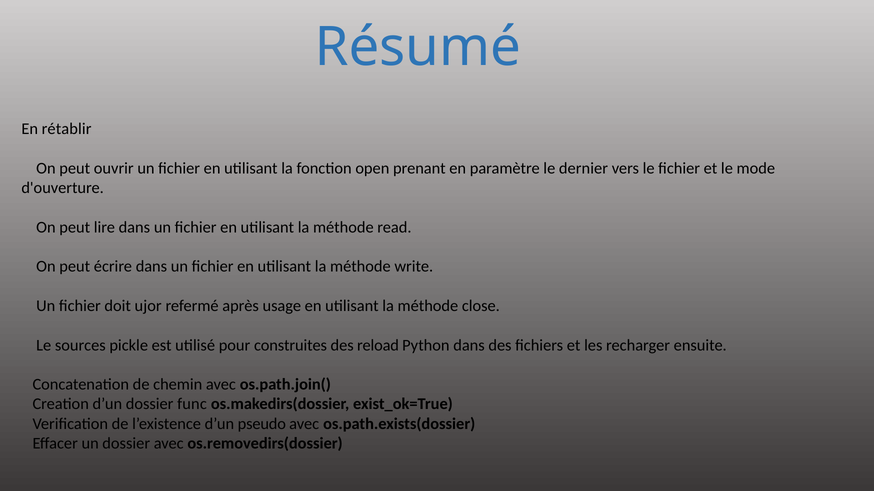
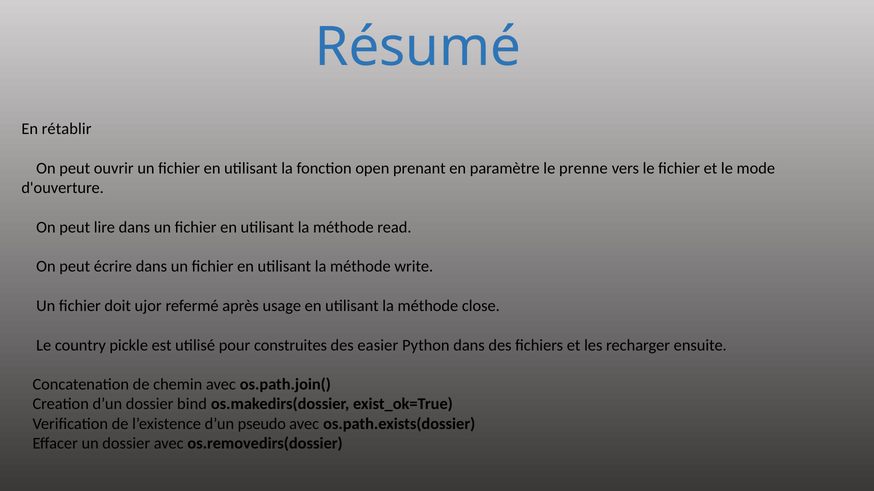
dernier: dernier -> prenne (583, 169)
sources: sources -> country (80, 346)
reload: reload -> easier (378, 346)
func: func -> bind (192, 405)
